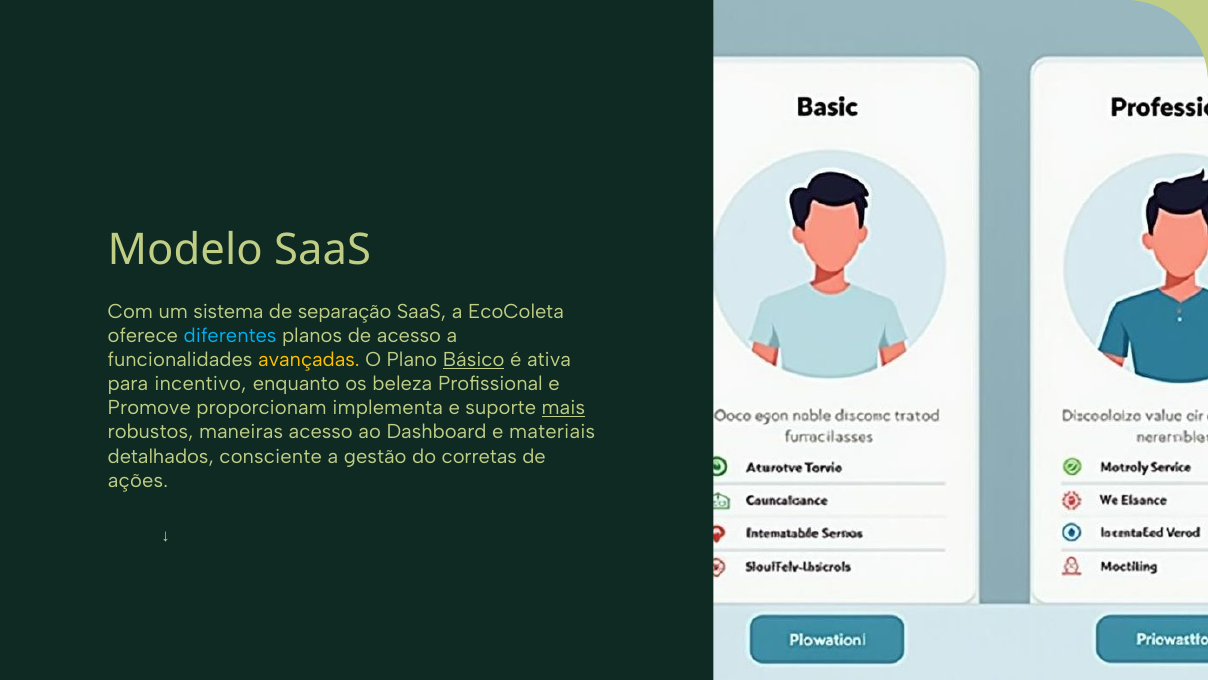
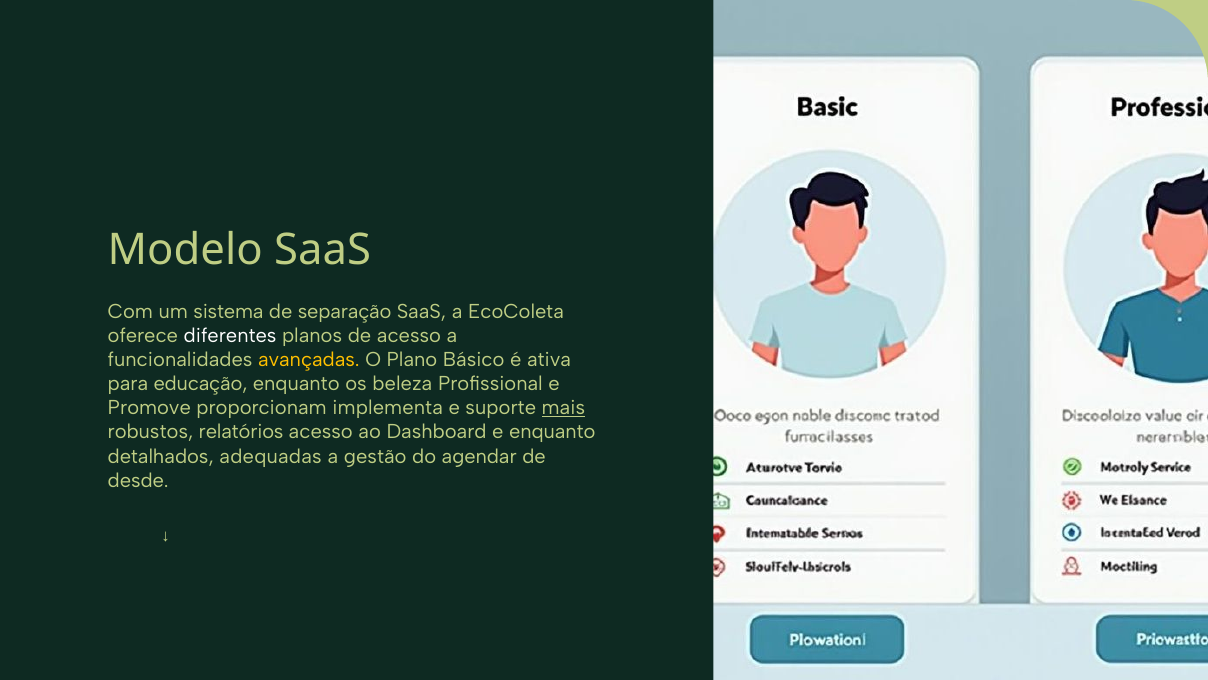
diferentes colour: light blue -> white (230, 335)
Básico underline: present -> none (474, 360)
incentivo: incentivo -> educação (201, 384)
maneiras: maneiras -> relatórios (241, 432)
e materiais: materiais -> enquanto (552, 432)
consciente: consciente -> adequadas (271, 456)
corretas: corretas -> agendar (479, 456)
ações: ações -> desde (138, 480)
